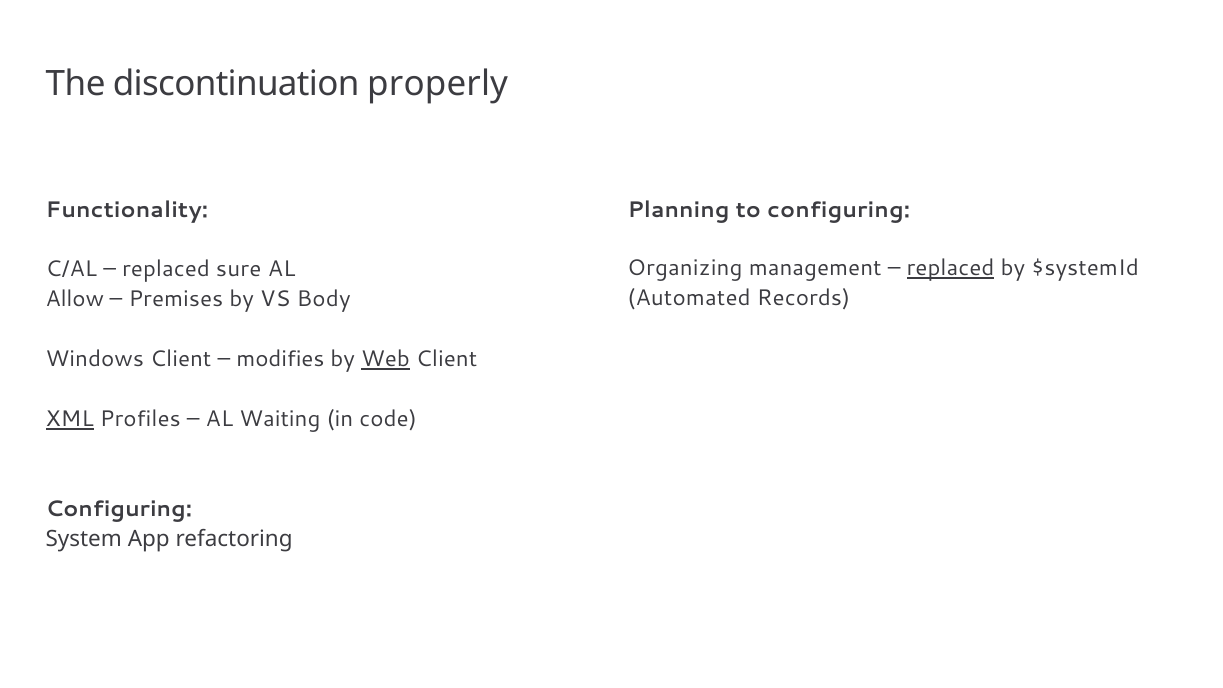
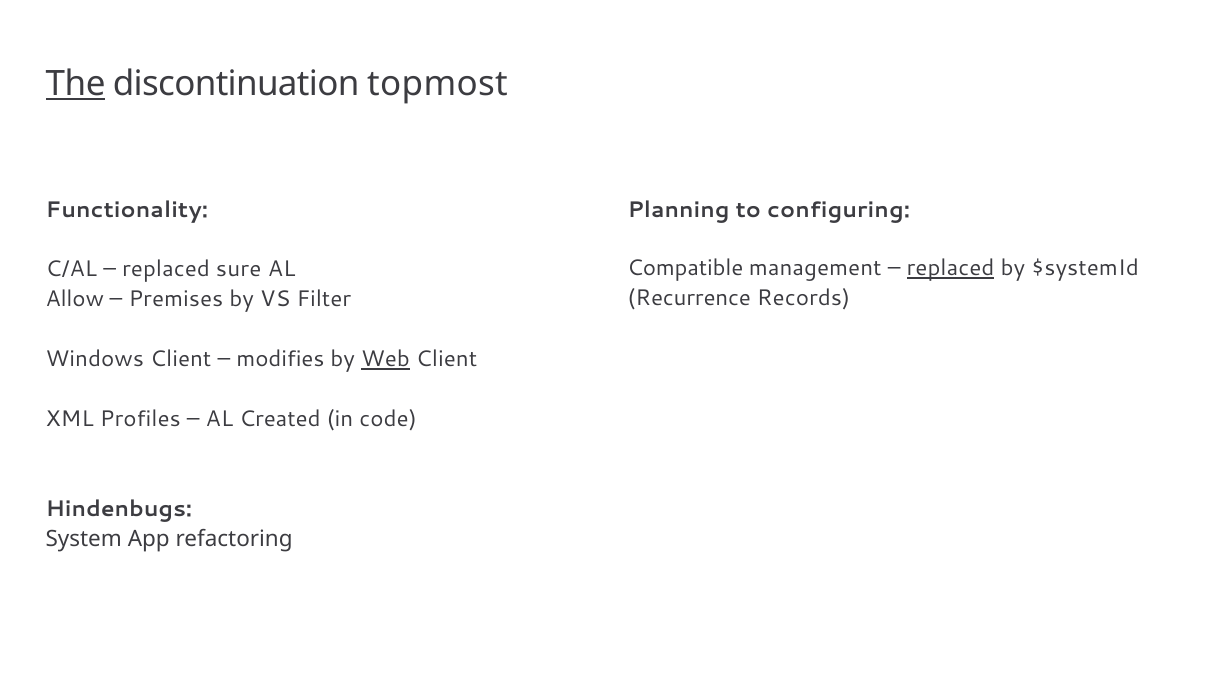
The underline: none -> present (76, 84)
properly: properly -> topmost (438, 84)
Organizing: Organizing -> Compatible (685, 268)
Automated: Automated -> Recurrence (689, 298)
Body: Body -> Filter (324, 299)
XML underline: present -> none (70, 419)
Waiting: Waiting -> Created (280, 419)
Configuring: Configuring -> Hindenbugs (119, 509)
